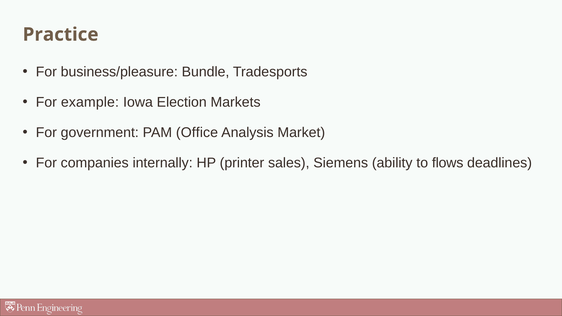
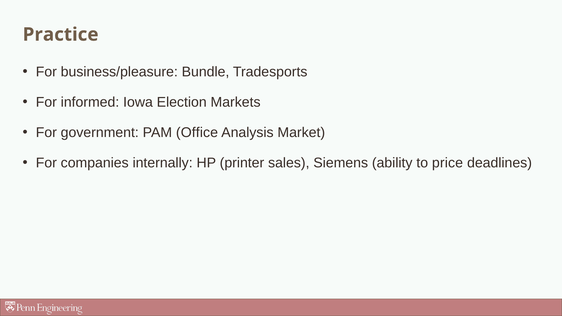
example: example -> informed (90, 102)
flows: flows -> price (448, 163)
